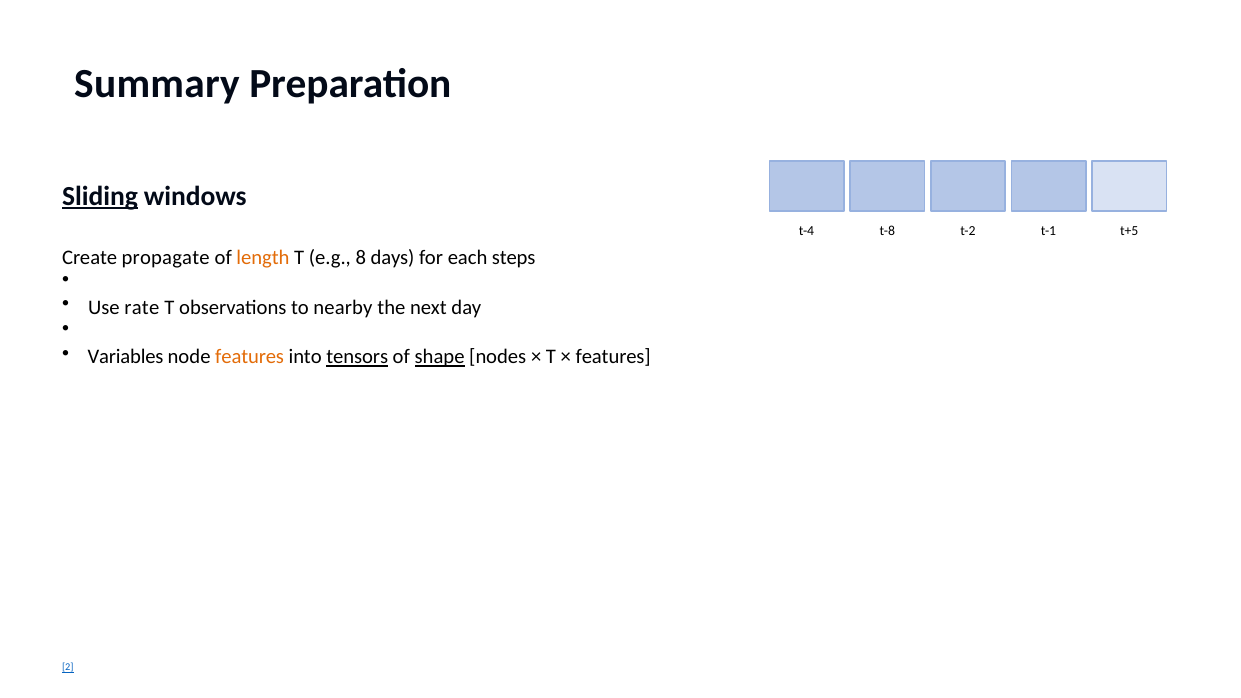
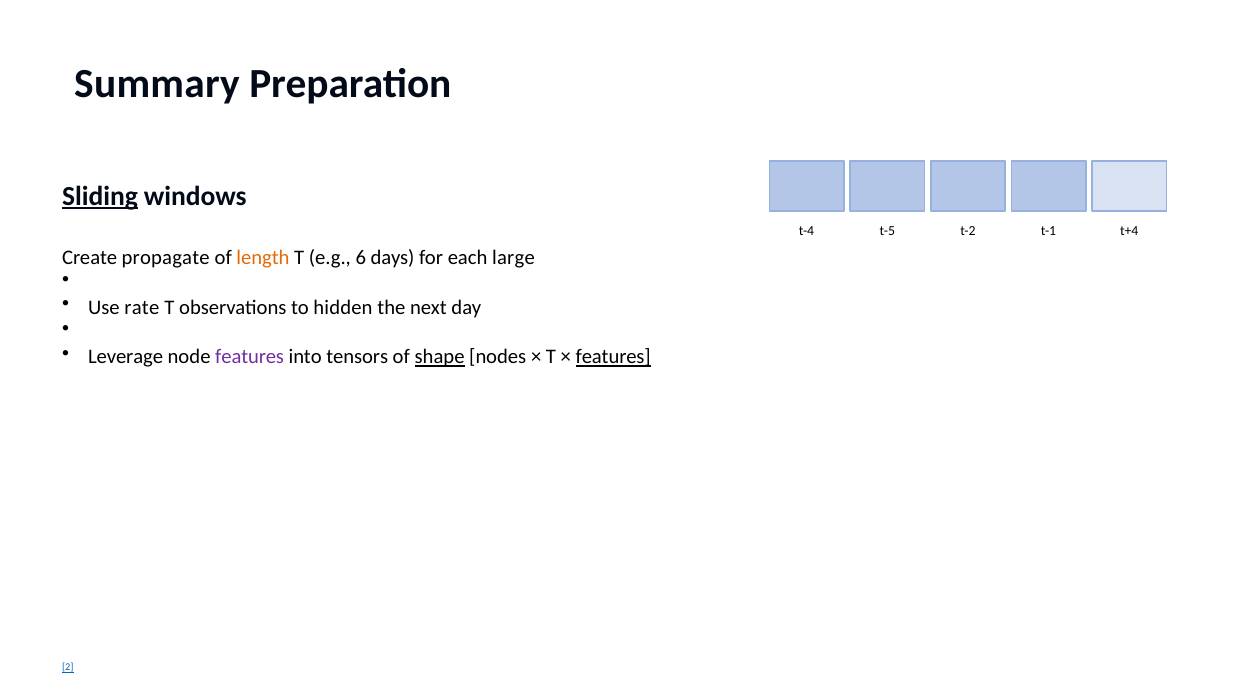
t-8: t-8 -> t-5 (887, 231)
t+5: t+5 -> t+4 (1129, 231)
8: 8 -> 6 (361, 258)
steps: steps -> large (513, 258)
nearby: nearby -> hidden (343, 307)
Variables: Variables -> Leverage (126, 357)
features colour: orange -> purple (250, 357)
tensors underline: present -> none (357, 357)
features underline: none -> present (613, 357)
